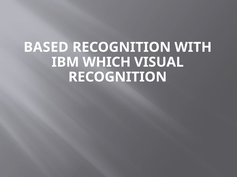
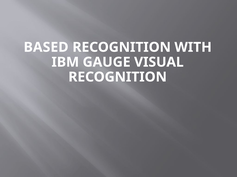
WHICH: WHICH -> GAUGE (107, 62)
